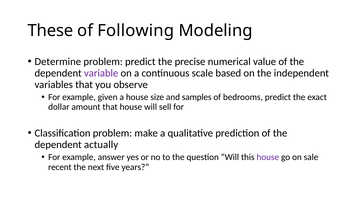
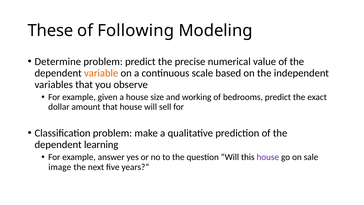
variable colour: purple -> orange (101, 73)
samples: samples -> working (197, 97)
actually: actually -> learning (101, 144)
recent: recent -> image (60, 167)
